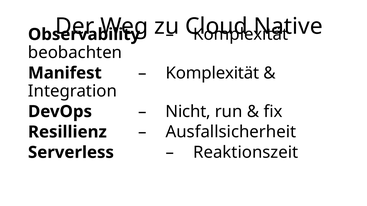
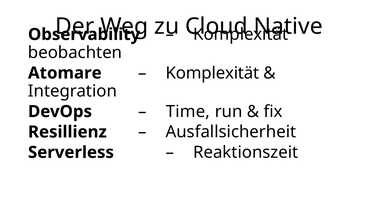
Manifest: Manifest -> Atomare (65, 73)
Nicht: Nicht -> Time (188, 112)
